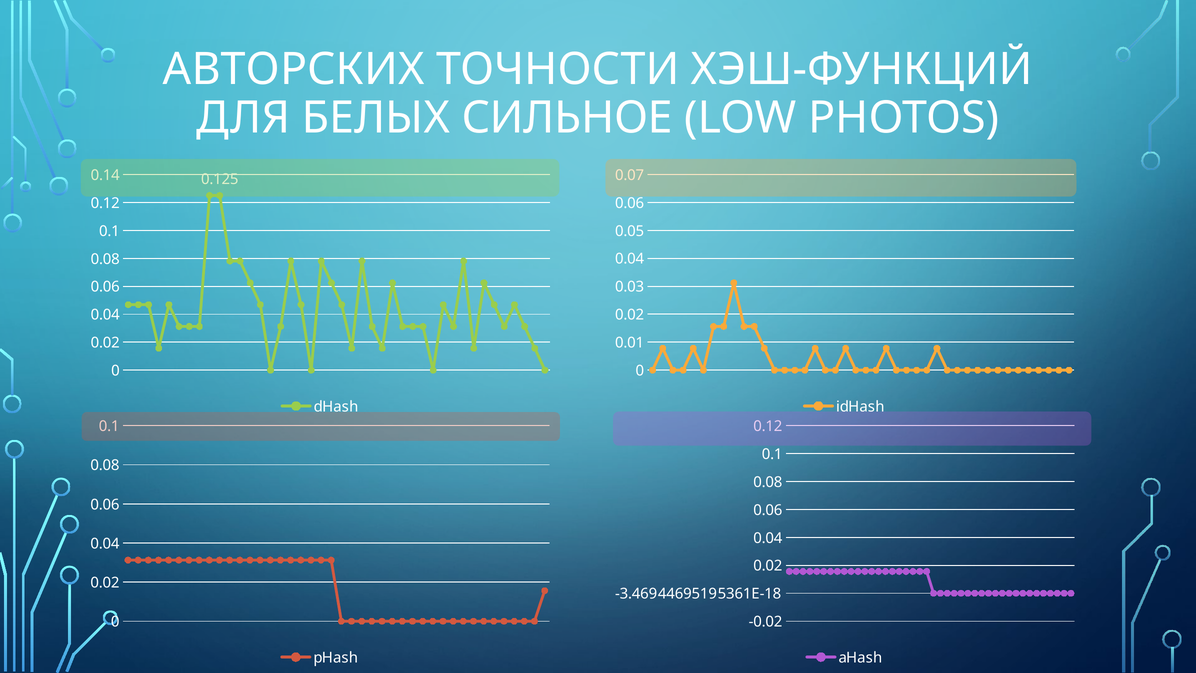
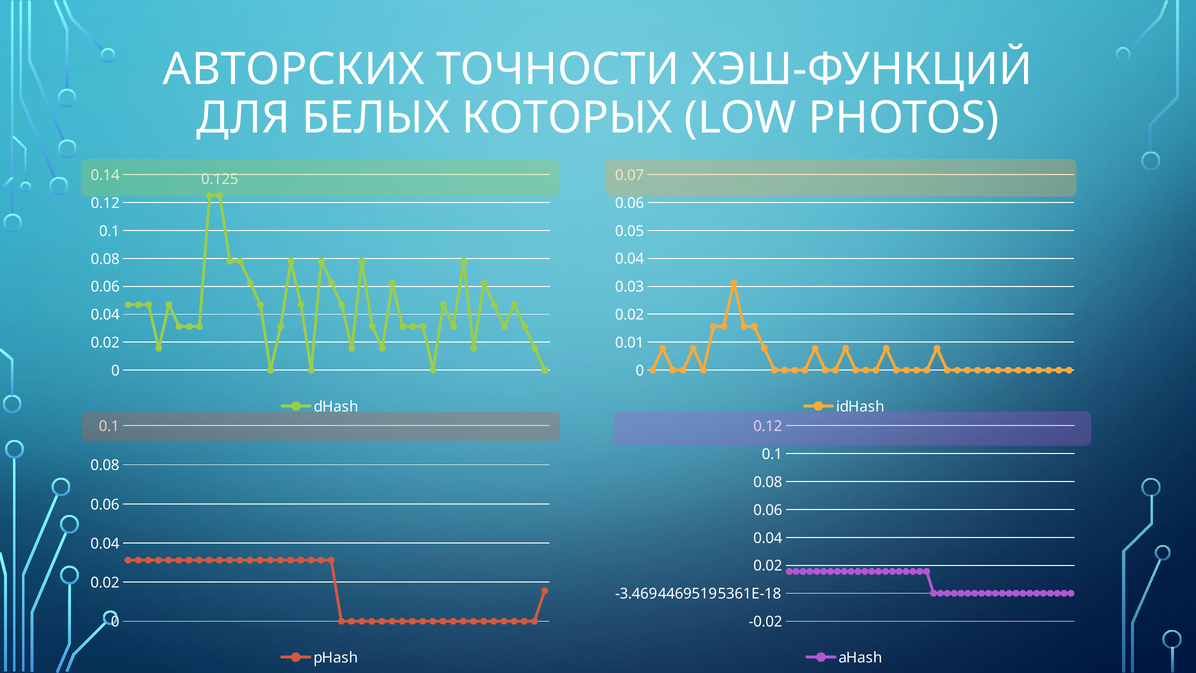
СИЛЬНОЕ: СИЛЬНОЕ -> КОТОРЫХ (567, 118)
